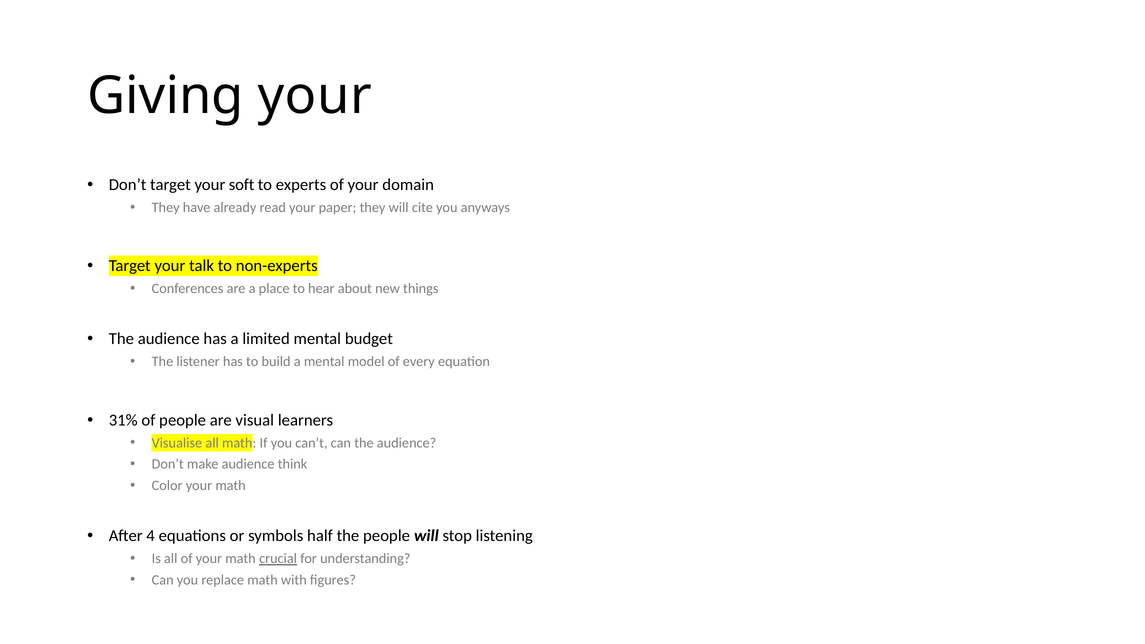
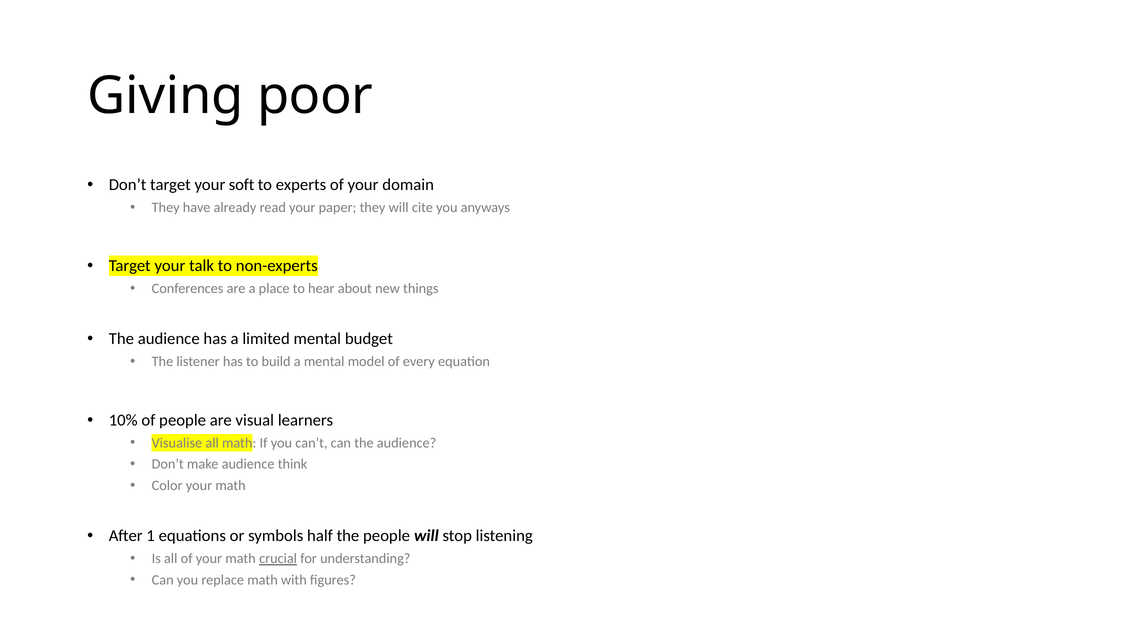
Giving your: your -> poor (315, 96)
31%: 31% -> 10% (123, 420)
4: 4 -> 1 (151, 536)
